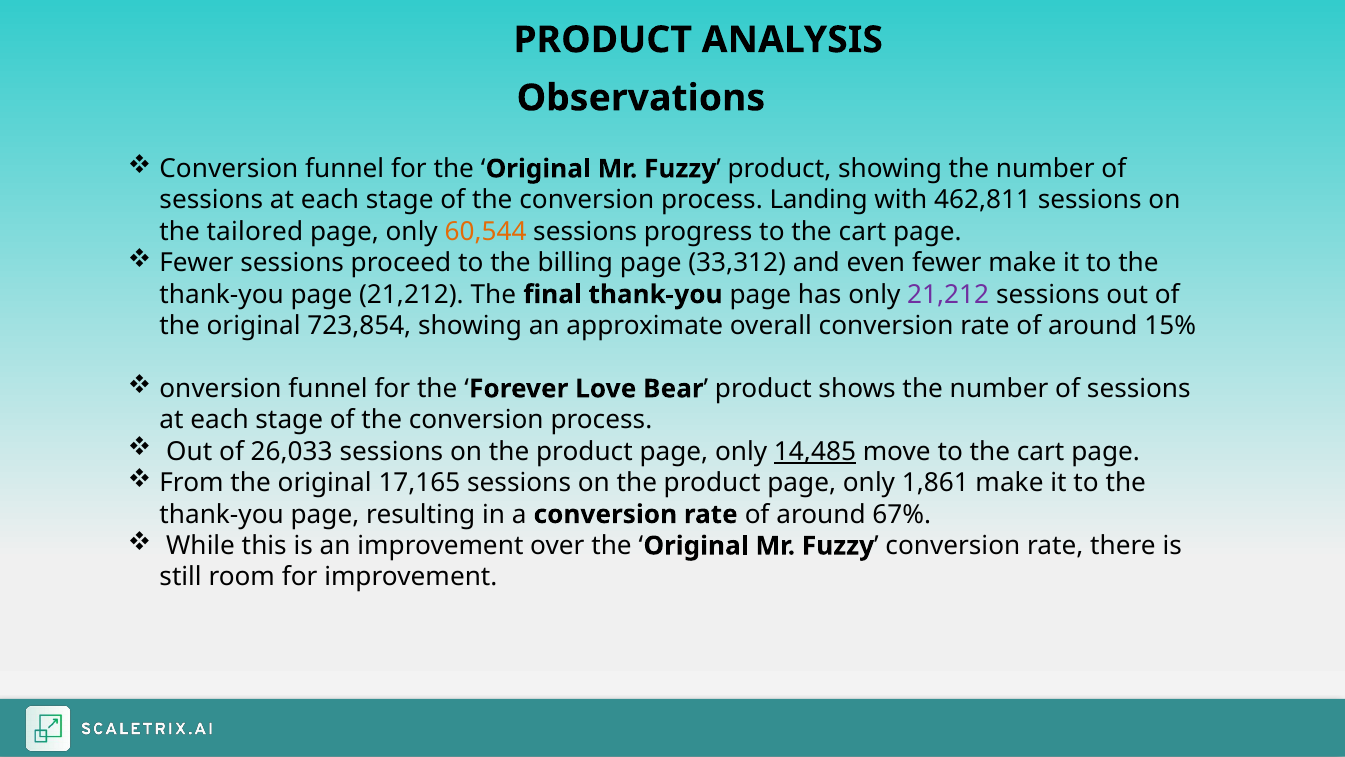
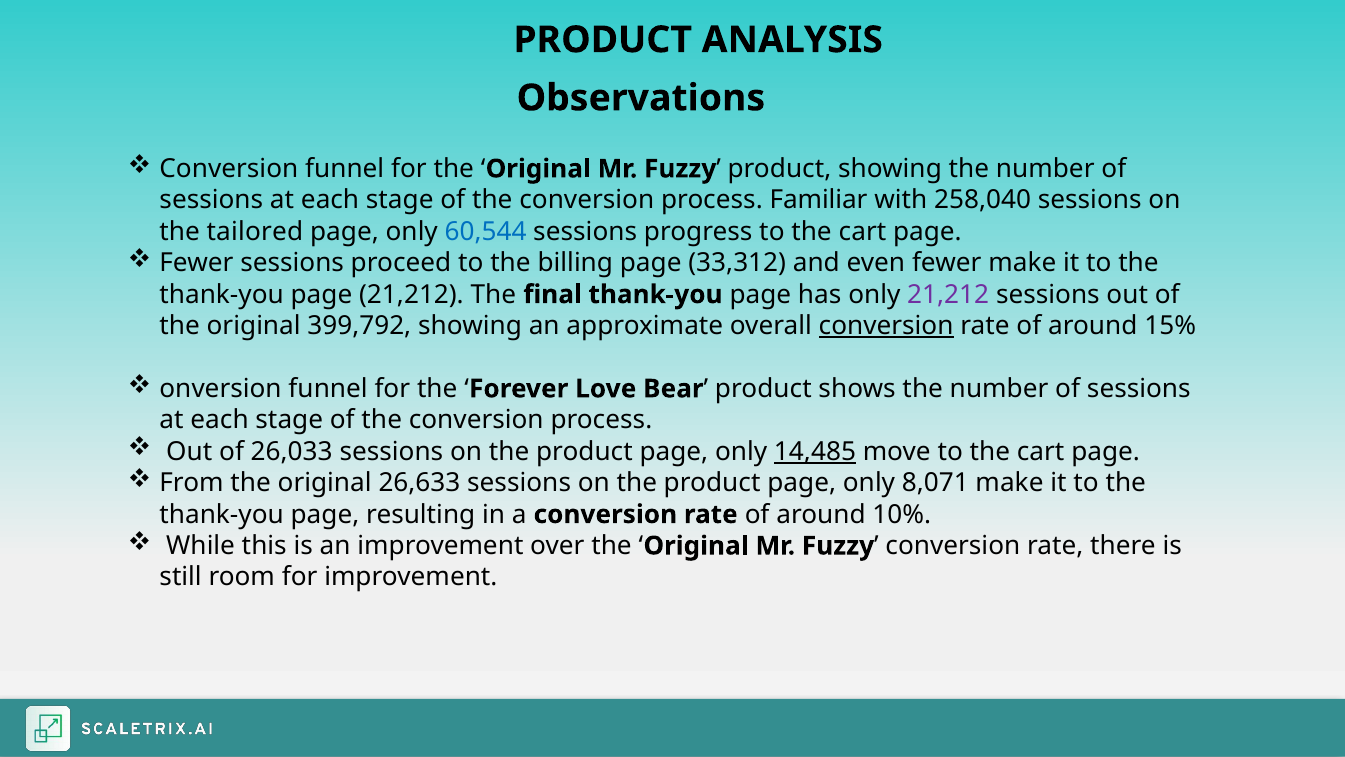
Landing: Landing -> Familiar (818, 200)
462,811: 462,811 -> 258,040 (983, 200)
60,544 colour: orange -> blue (486, 232)
723,854: 723,854 -> 399,792 (359, 326)
conversion underline: none -> present (886, 326)
17,165: 17,165 -> 26,633 (419, 483)
1,861: 1,861 -> 8,071 (935, 483)
67%: 67% -> 10% (902, 514)
